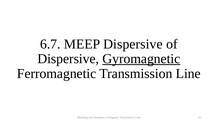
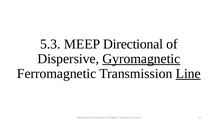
6.7: 6.7 -> 5.3 (50, 44)
MEEP Dispersive: Dispersive -> Directional (133, 44)
Line underline: none -> present (188, 73)
